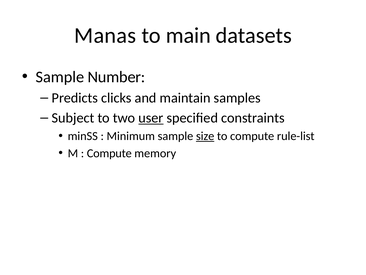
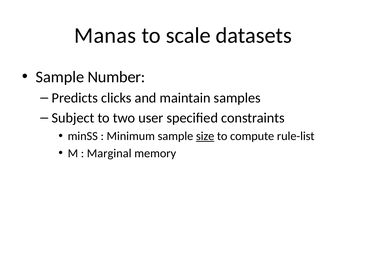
main: main -> scale (188, 35)
user underline: present -> none (151, 118)
Compute: Compute -> Marginal (109, 153)
